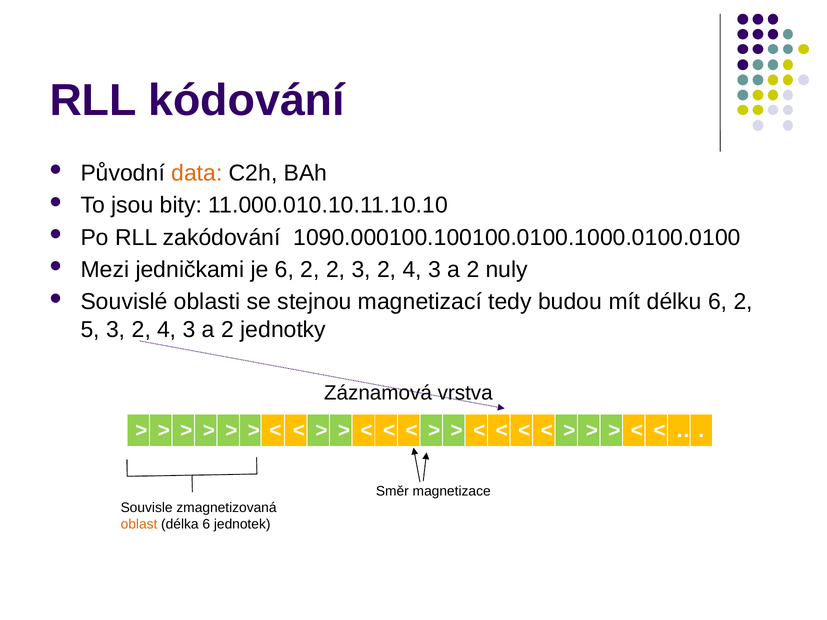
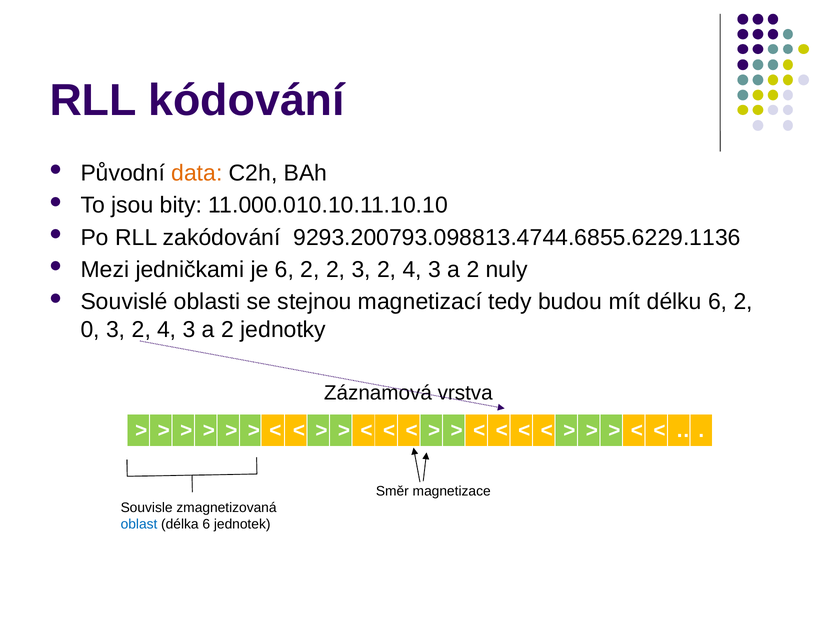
1090.000100.100100.0100.1000.0100.0100: 1090.000100.100100.0100.1000.0100.0100 -> 9293.200793.098813.4744.6855.6229.1136 (517, 238)
5: 5 -> 0 (90, 330)
oblast colour: orange -> blue (139, 525)
